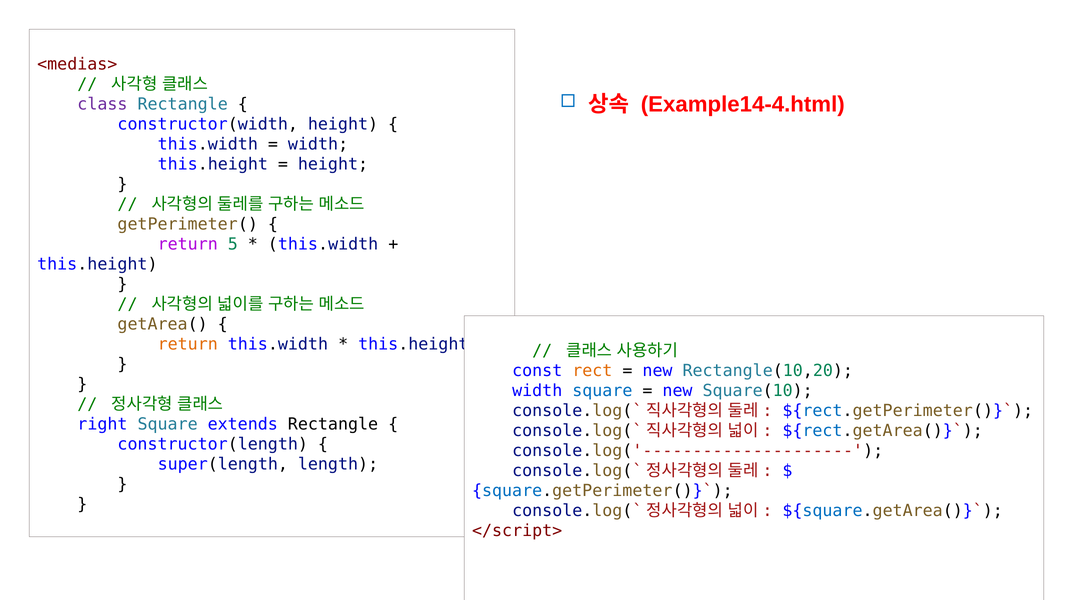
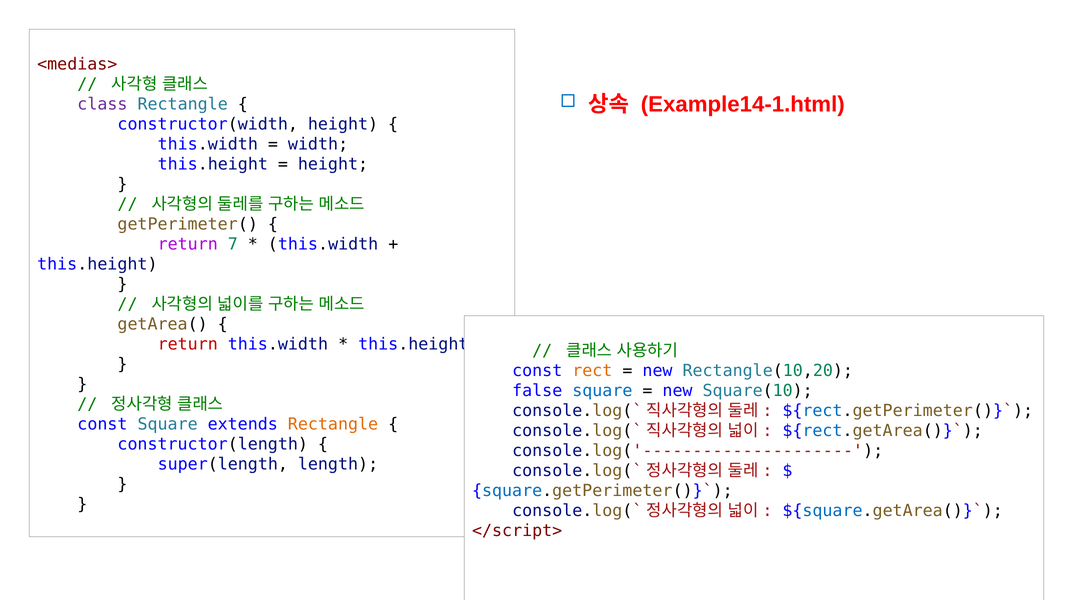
Example14-4.html: Example14-4.html -> Example14-1.html (743, 105)
5: 5 -> 7 (233, 244)
return colour: orange -> red (188, 344)
width: width -> false (537, 391)
right: right -> const (102, 424)
Rectangle colour: black -> orange (333, 424)
